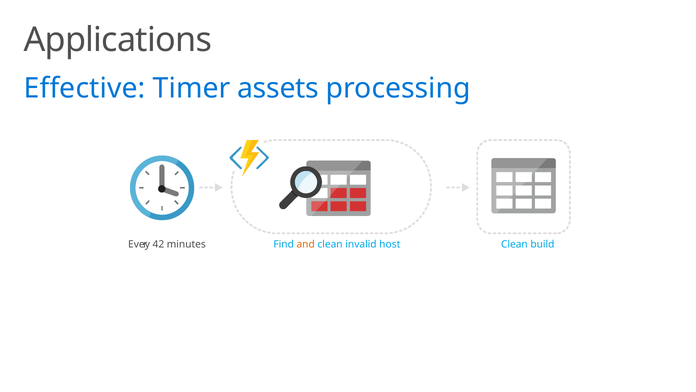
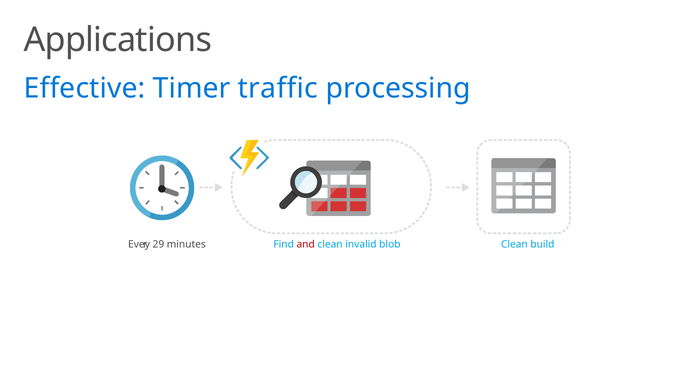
assets: assets -> traffic (278, 88)
42: 42 -> 29 (158, 244)
and colour: orange -> red (306, 244)
host: host -> blob (390, 244)
